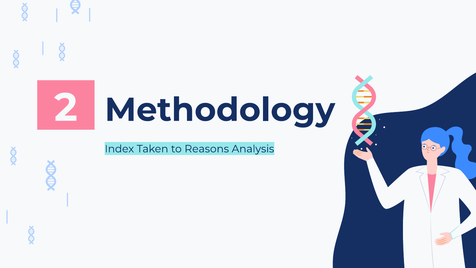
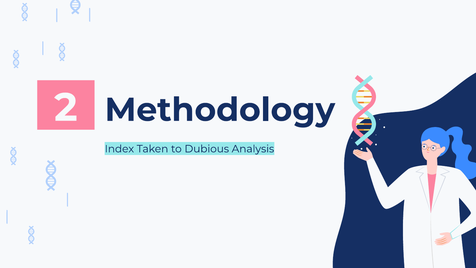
Reasons: Reasons -> Dubious (207, 149)
